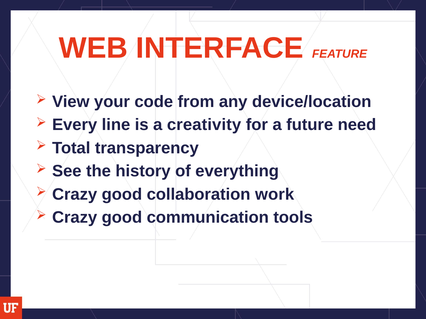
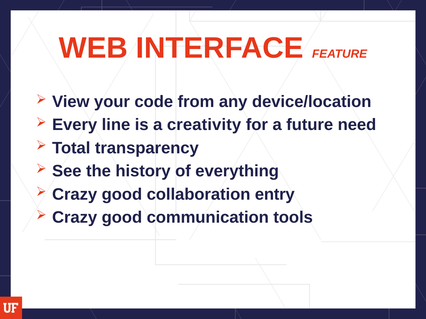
work: work -> entry (275, 195)
